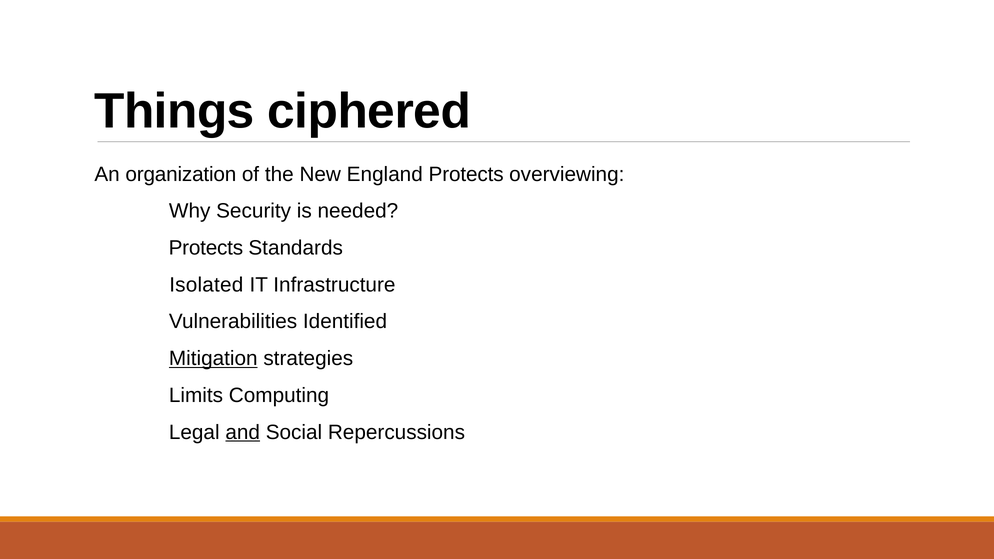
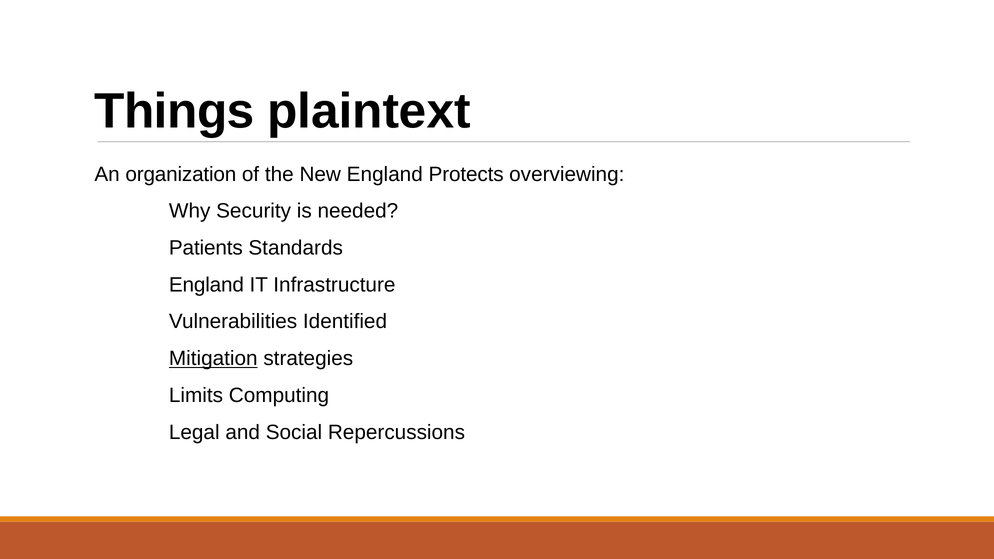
ciphered: ciphered -> plaintext (369, 111)
Protects: Protects -> Patients (206, 248)
Isolated: Isolated -> England (206, 285)
and underline: present -> none (243, 432)
